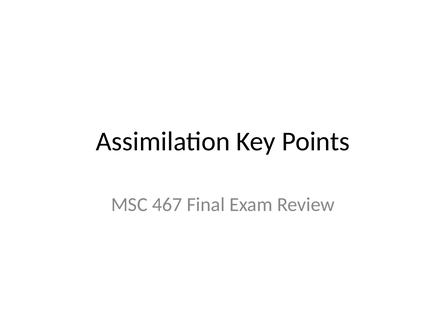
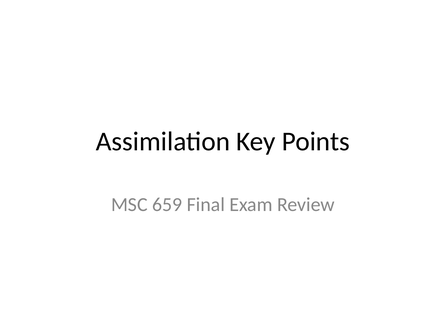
467: 467 -> 659 (167, 205)
